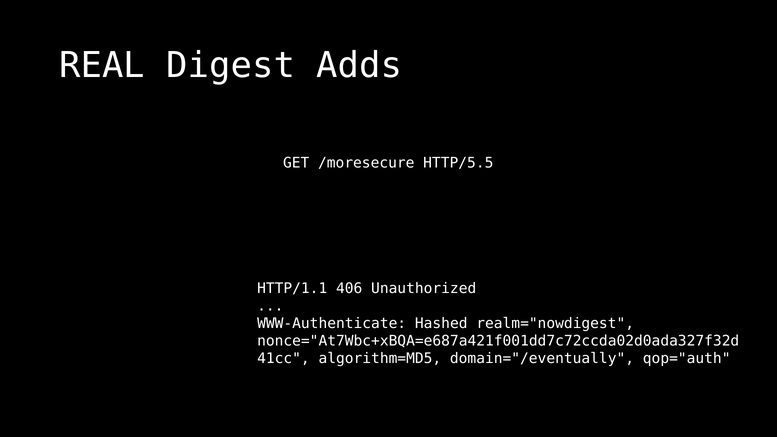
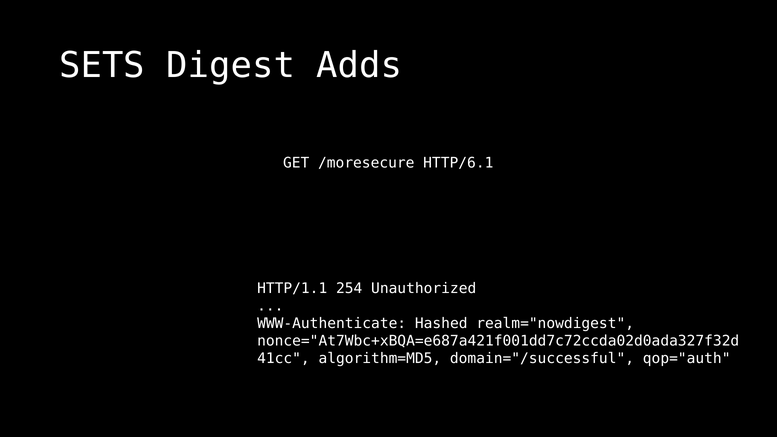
REAL: REAL -> SETS (102, 65)
HTTP/5.5: HTTP/5.5 -> HTTP/6.1 (458, 163)
406: 406 -> 254 (349, 289)
domain="/eventually: domain="/eventually -> domain="/successful (542, 358)
